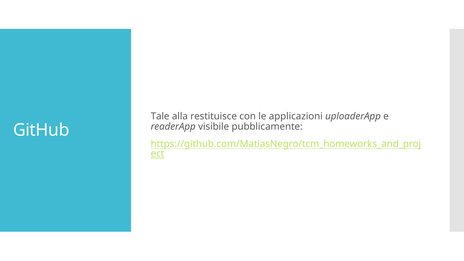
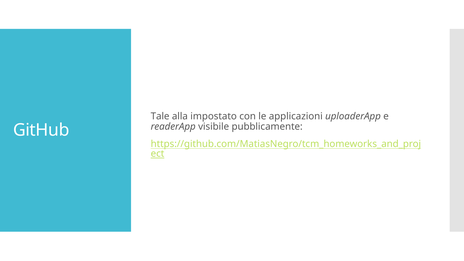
restituisce: restituisce -> impostato (214, 116)
